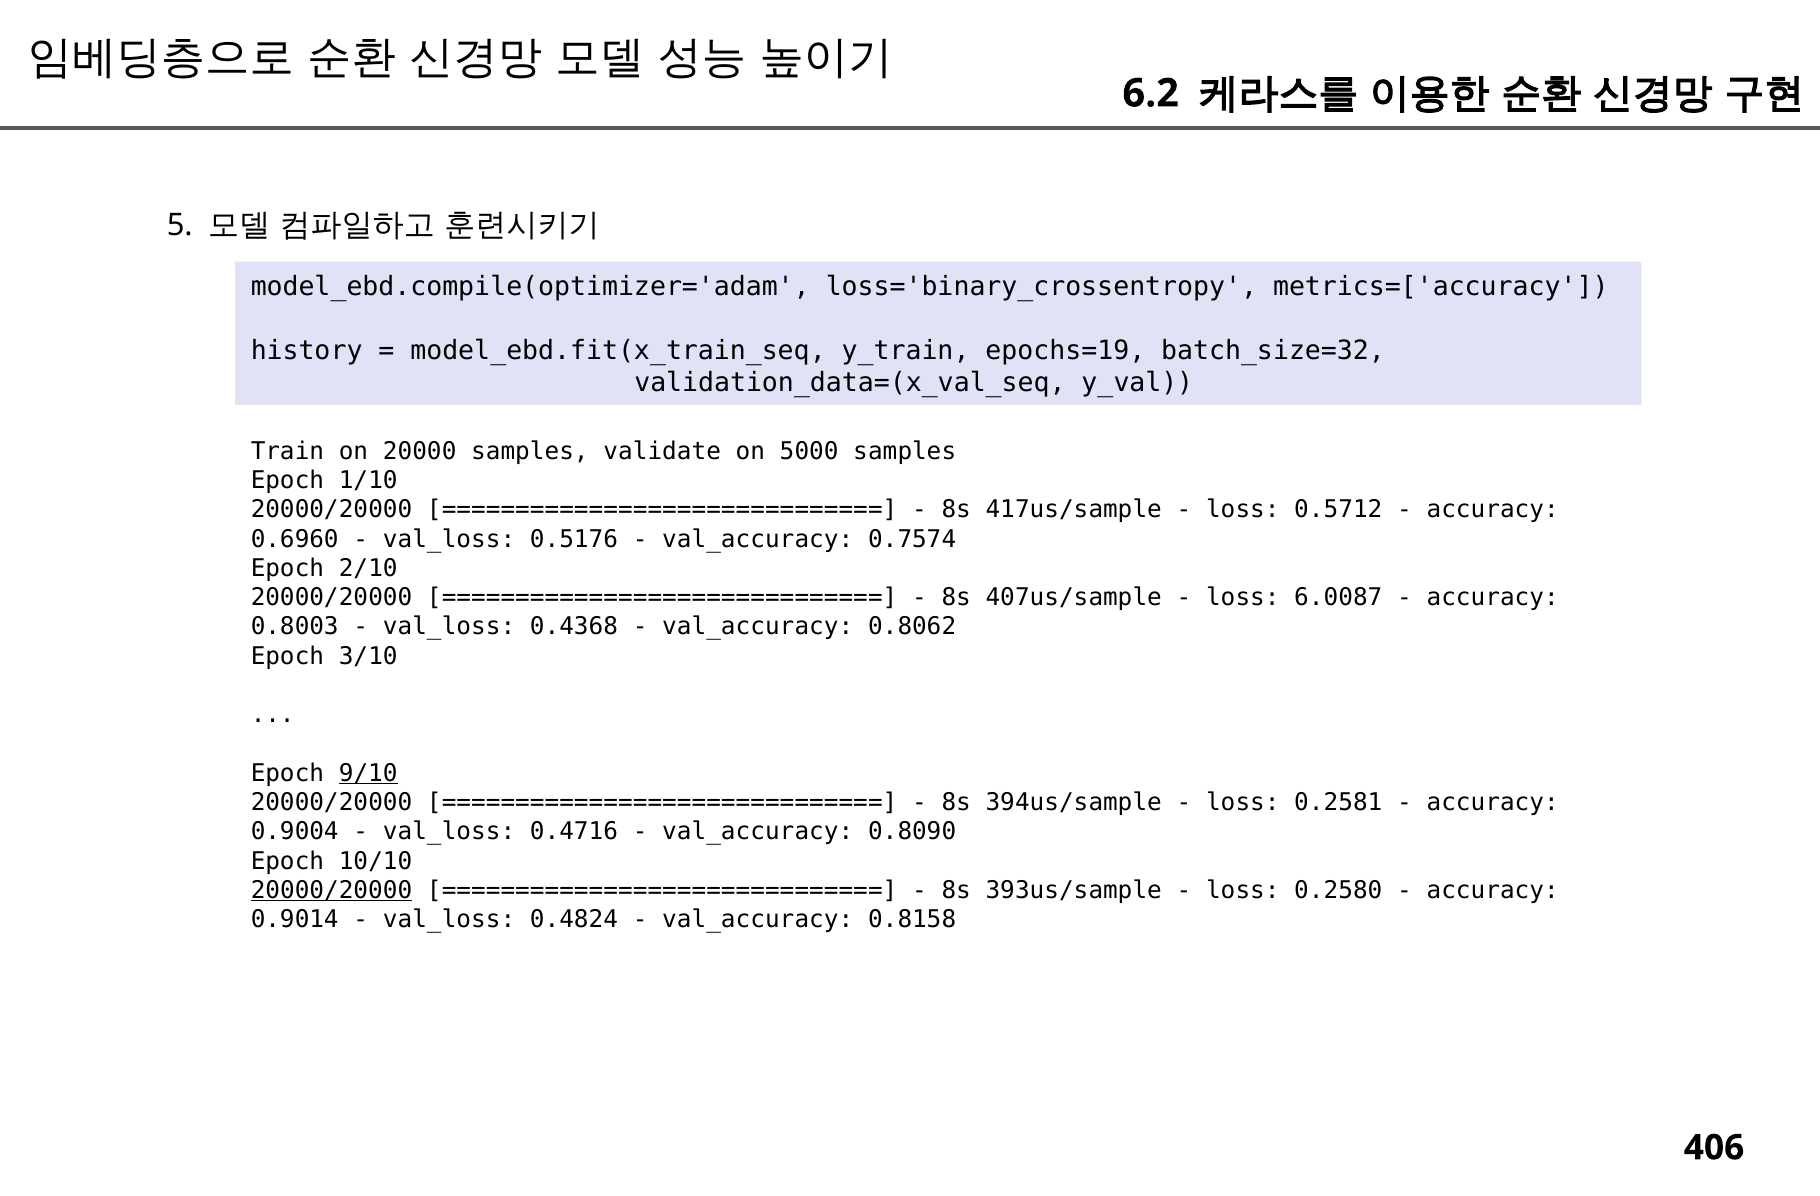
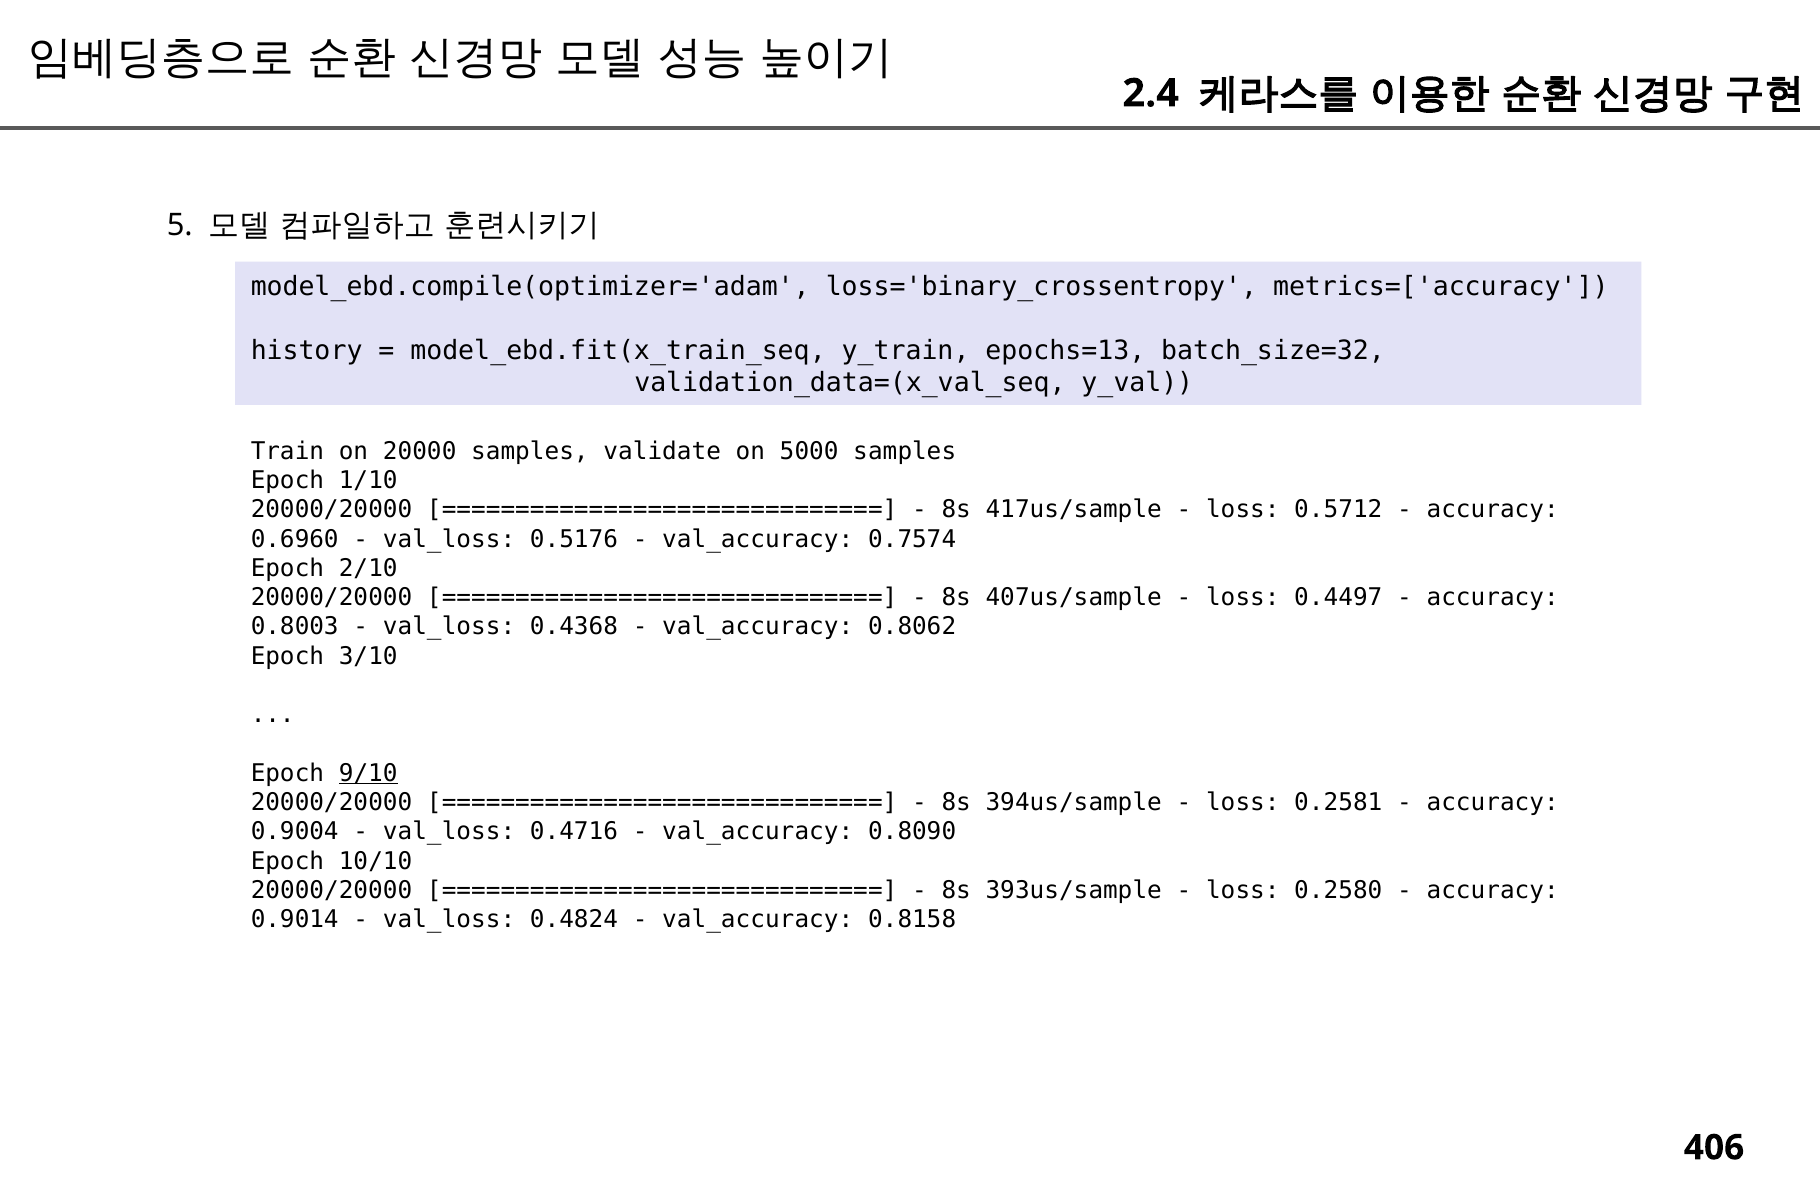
6.2: 6.2 -> 2.4 (1151, 93)
epochs=19: epochs=19 -> epochs=13 (1065, 351)
6.0087: 6.0087 -> 0.4497 (1338, 597)
20000/20000 underline: present -> none (331, 890)
